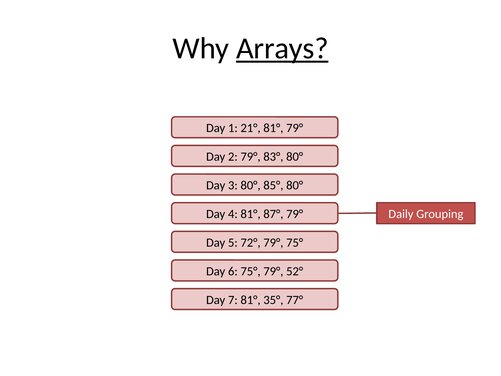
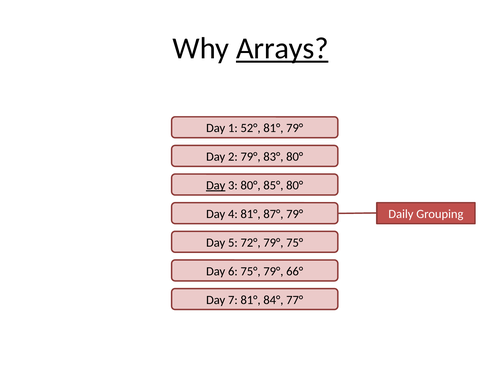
21°: 21° -> 52° (251, 128)
Day underline: none -> present (216, 185)
52°: 52° -> 66° (295, 271)
35°: 35° -> 84° (273, 300)
